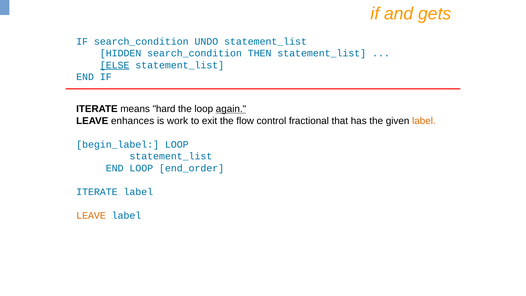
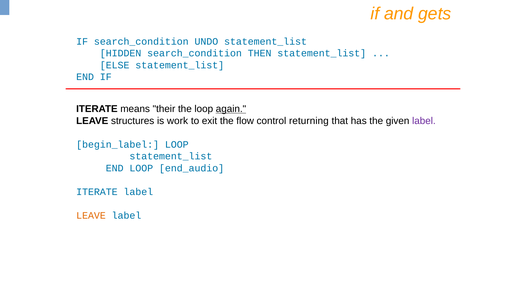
ELSE underline: present -> none (115, 65)
hard: hard -> their (164, 109)
enhances: enhances -> structures (133, 121)
fractional: fractional -> returning (309, 121)
label colour: orange -> purple (424, 121)
end_order: end_order -> end_audio (192, 168)
